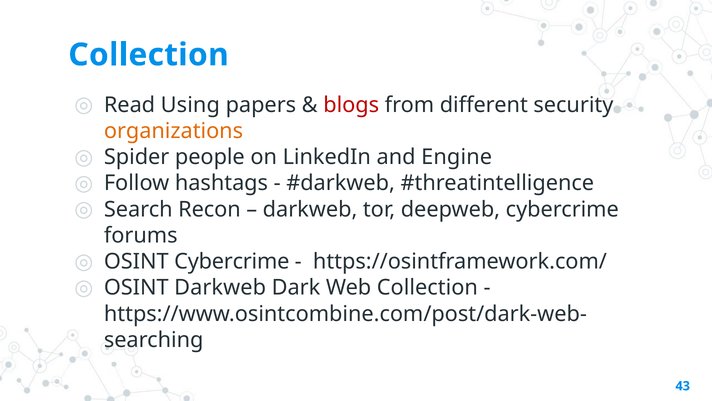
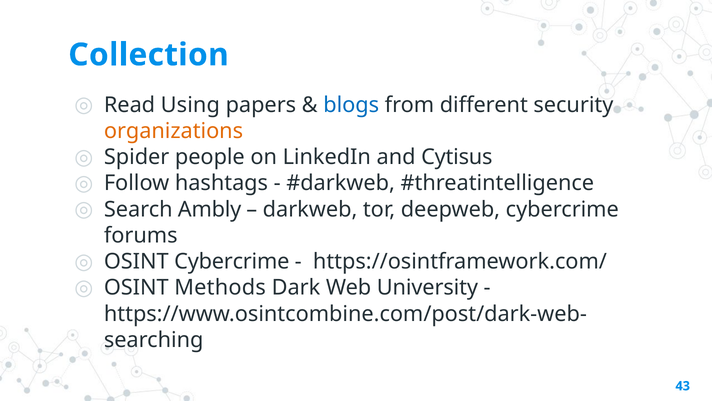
blogs colour: red -> blue (351, 105)
Engine: Engine -> Cytisus (457, 157)
Recon: Recon -> Ambly (210, 209)
OSINT Darkweb: Darkweb -> Methods (220, 287)
Web Collection: Collection -> University (427, 287)
